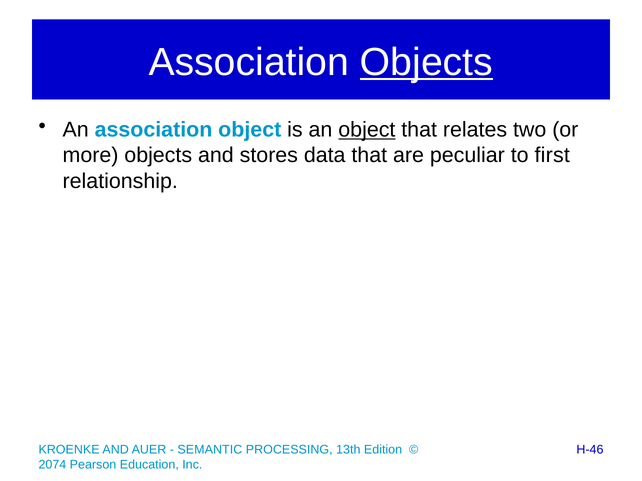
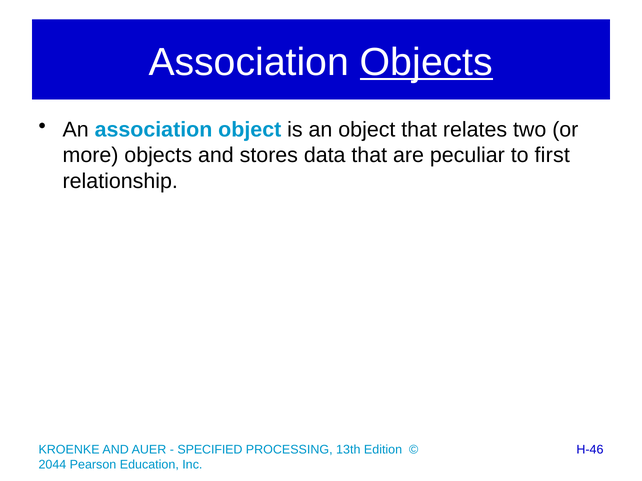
object underline: present -> none (367, 130)
SEMANTIC: SEMANTIC -> SPECIFIED (210, 450)
2074: 2074 -> 2044 (52, 465)
